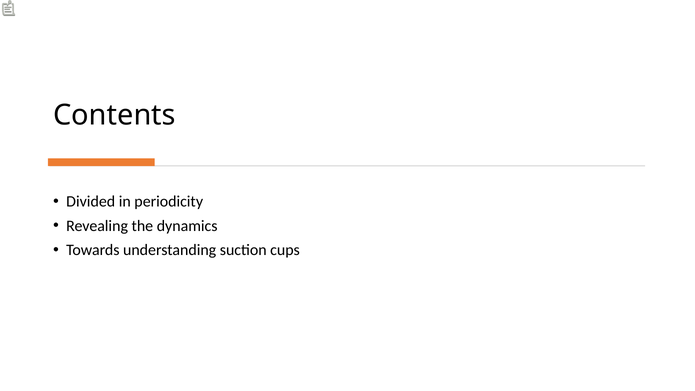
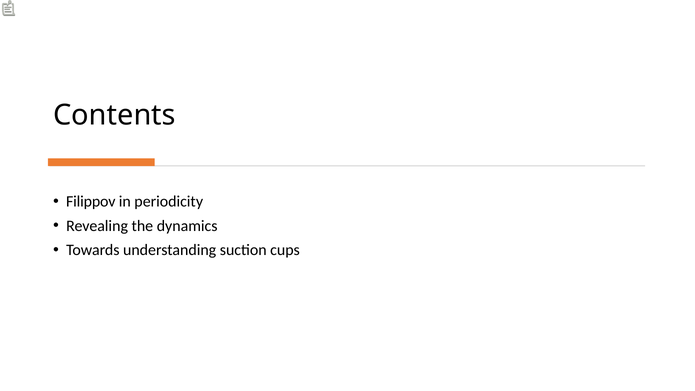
Divided: Divided -> Filippov (91, 201)
